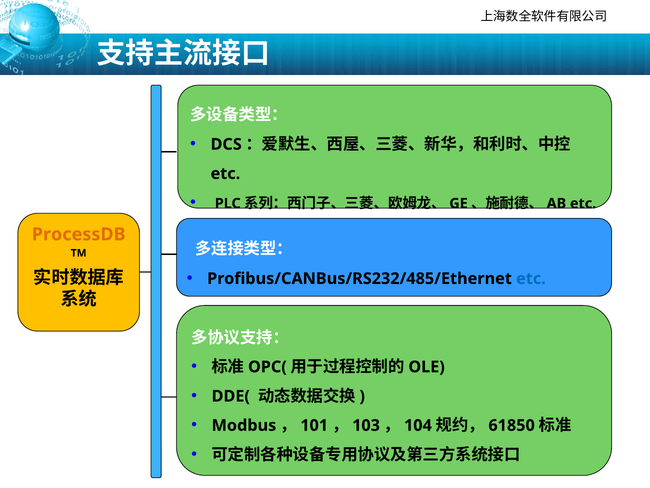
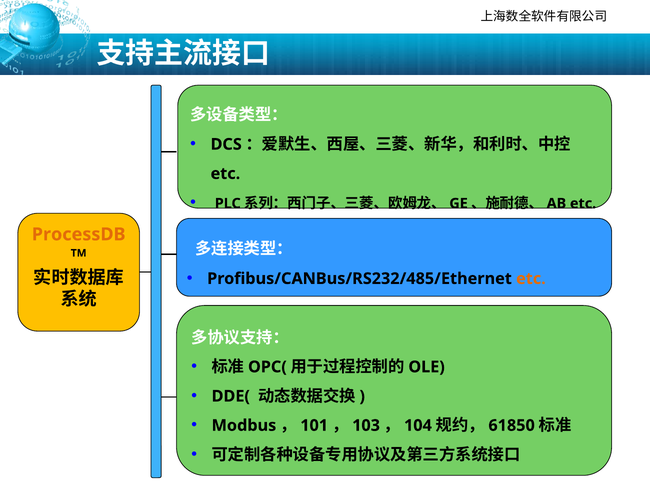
etc colour: blue -> orange (531, 278)
